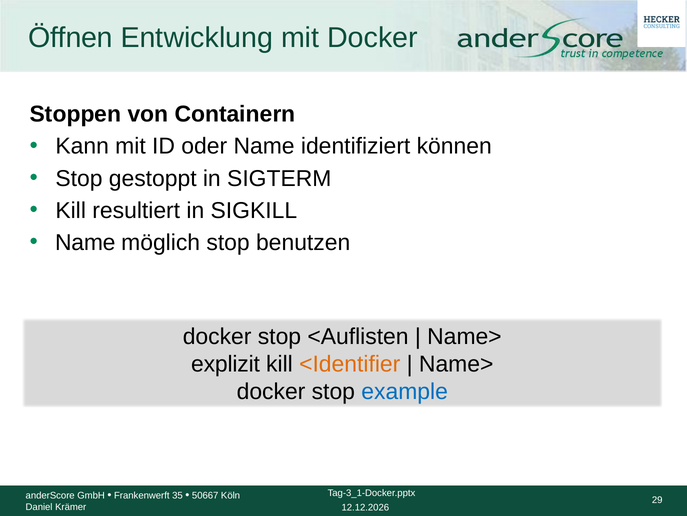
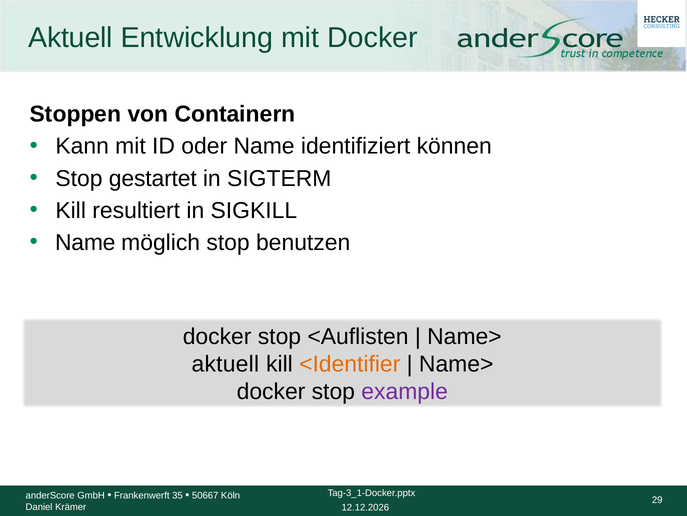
Öffnen: Öffnen -> Aktuell (71, 38)
gestoppt: gestoppt -> gestartet (153, 178)
explizit: explizit -> aktuell (225, 364)
example colour: blue -> purple (405, 391)
